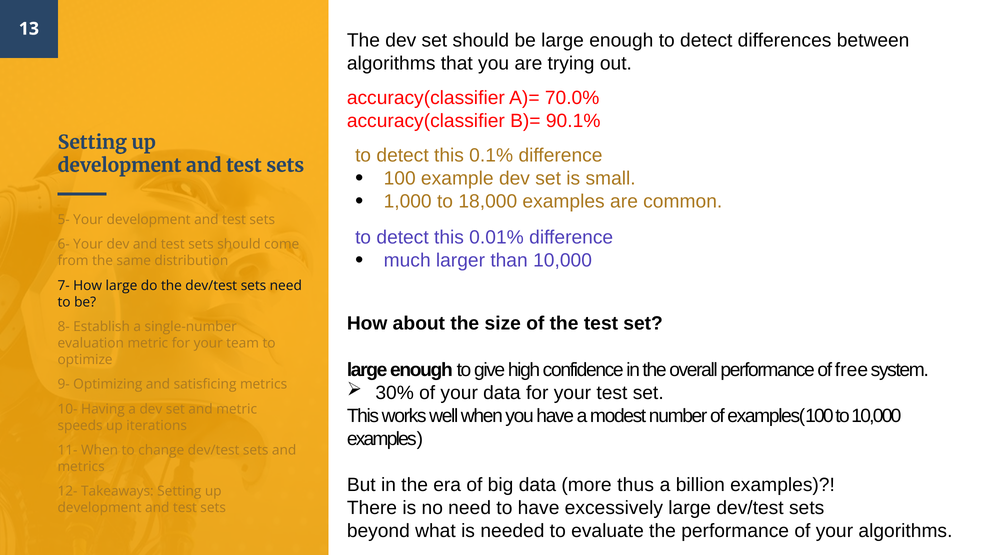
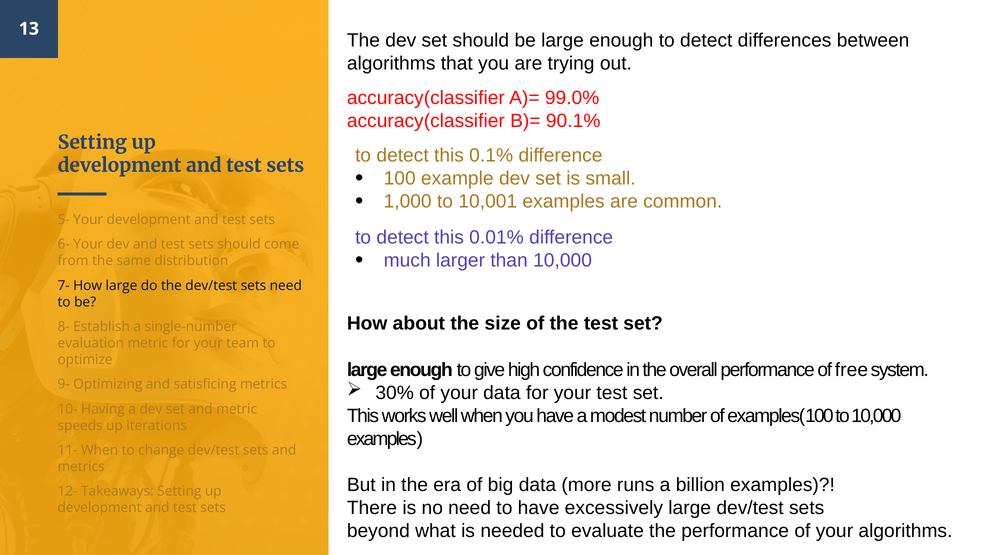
70.0%: 70.0% -> 99.0% (572, 98)
18,000: 18,000 -> 10,001 (488, 202)
thus: thus -> runs (636, 485)
